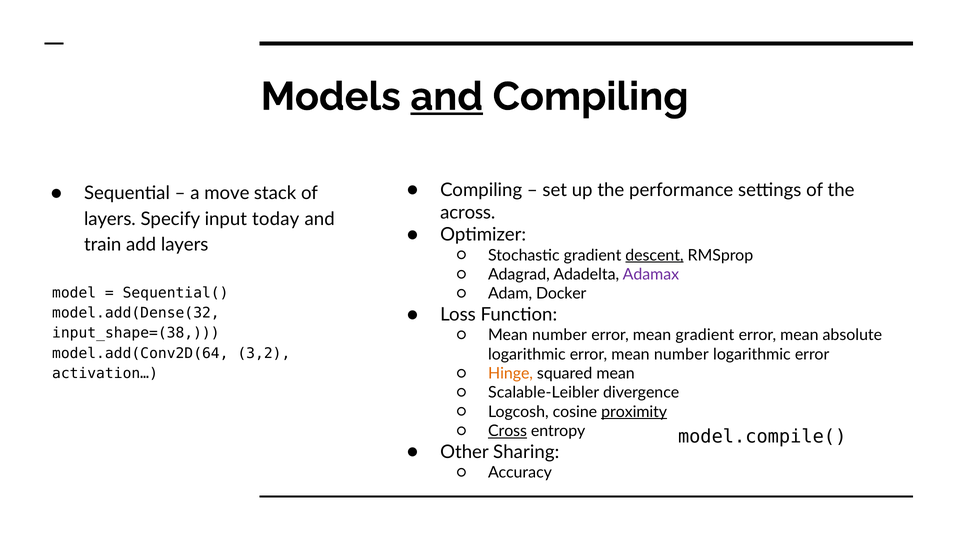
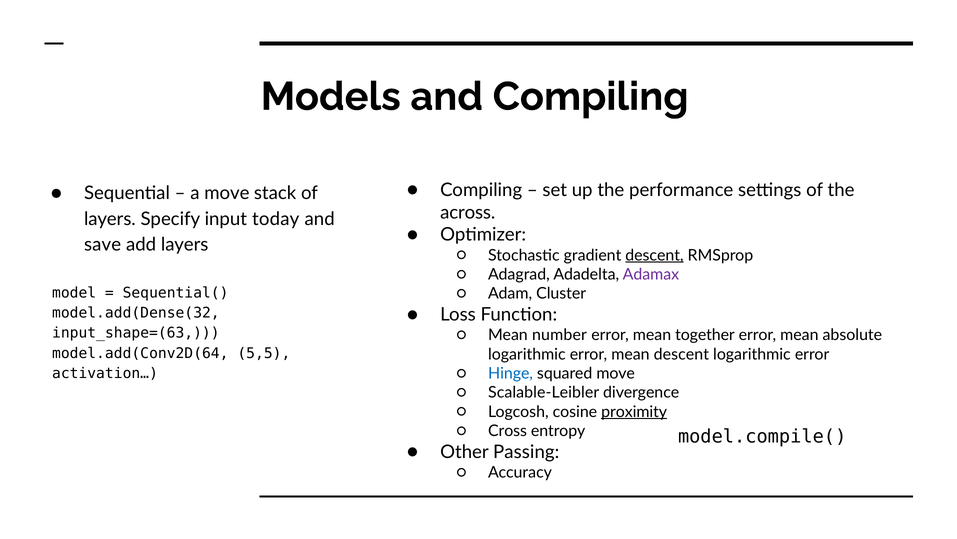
and underline: present -> none (447, 97)
train: train -> save (103, 244)
Docker: Docker -> Cluster (561, 293)
input_shape=(38: input_shape=(38 -> input_shape=(63 (136, 333)
mean gradient: gradient -> together (705, 335)
3,2: 3,2 -> 5,5 (264, 353)
error mean number: number -> descent (681, 354)
Hinge colour: orange -> blue (511, 373)
squared mean: mean -> move (616, 373)
Cross underline: present -> none (508, 430)
Sharing: Sharing -> Passing (526, 451)
